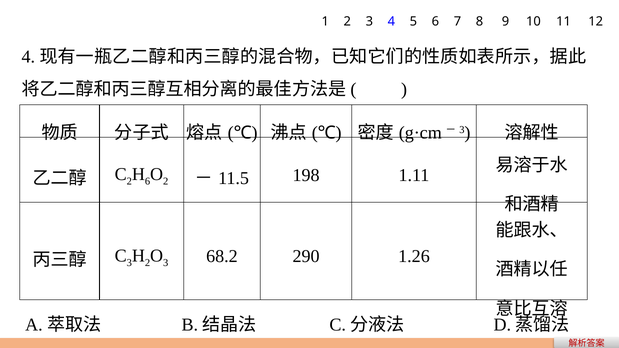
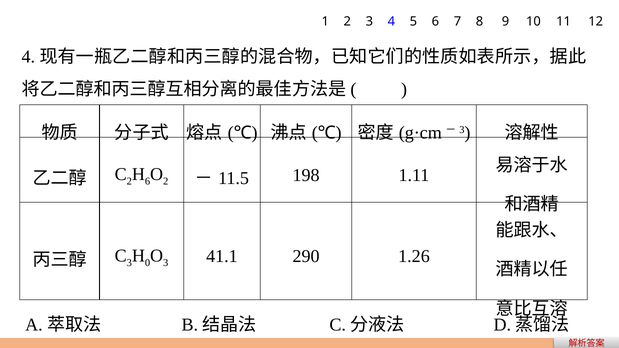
2: 2 -> 0 (148, 263)
68.2: 68.2 -> 41.1 (222, 257)
